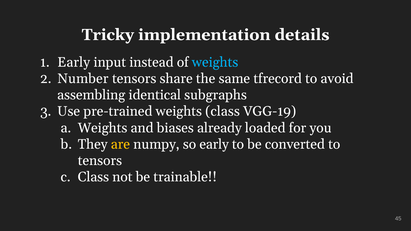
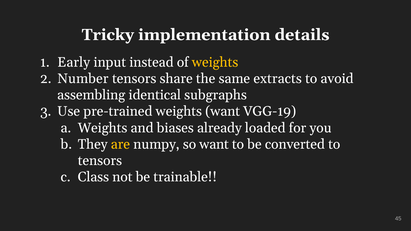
weights colour: light blue -> yellow (215, 62)
tfrecord: tfrecord -> extracts (278, 79)
weights class: class -> want (223, 112)
so early: early -> want (214, 144)
